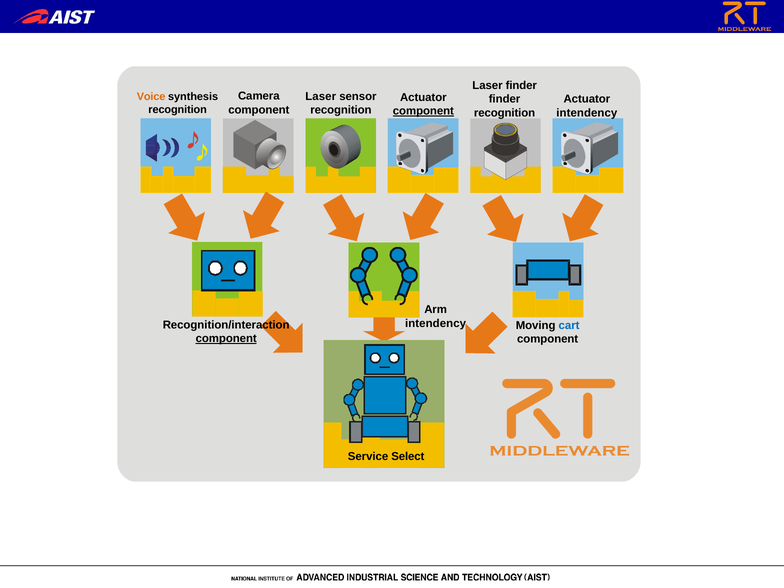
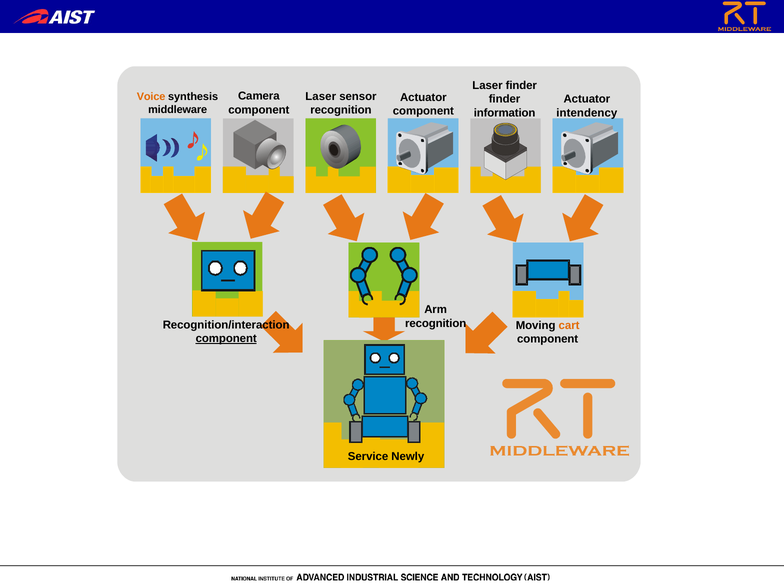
recognition: recognition -> middleware (178, 110)
component underline: present -> none (423, 111)
recognition: recognition -> information (505, 113)
intendency: intendency -> recognition (436, 323)
cart colour: blue -> orange (569, 325)
Select: Select -> Newly (408, 456)
